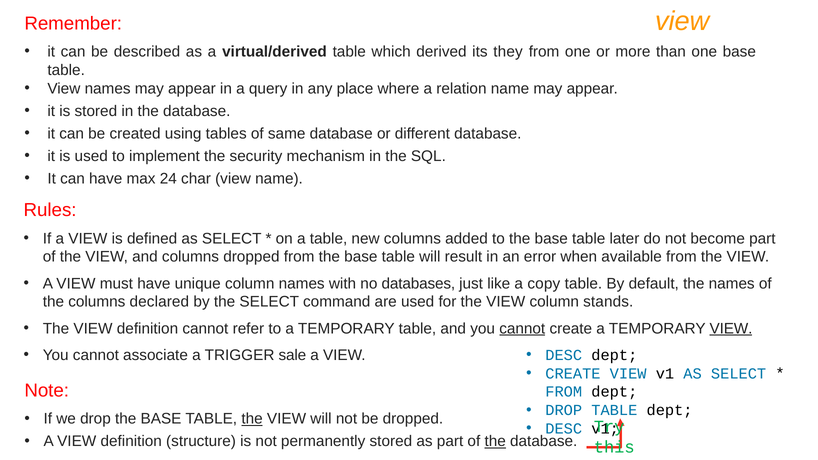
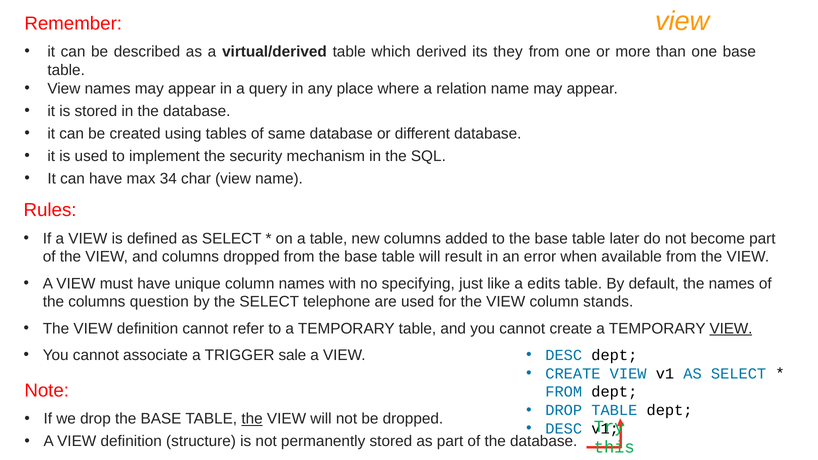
24: 24 -> 34 (168, 179)
databases: databases -> specifying (418, 284)
copy: copy -> edits (544, 284)
declared: declared -> question (159, 302)
command: command -> telephone (337, 302)
cannot underline: present -> none (522, 329)
the underline: present -> none (495, 441)
